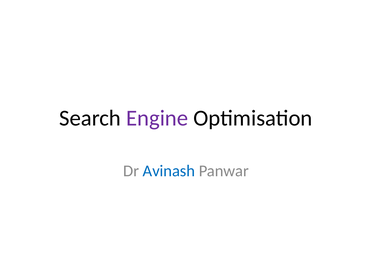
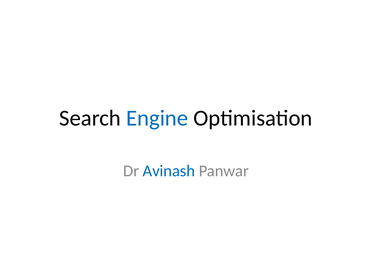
Engine colour: purple -> blue (157, 118)
